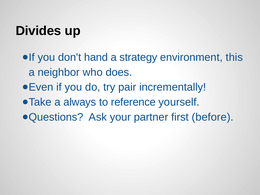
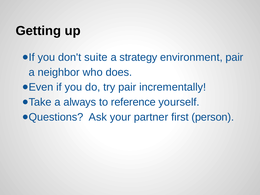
Divides: Divides -> Getting (38, 31)
hand: hand -> suite (96, 57)
environment this: this -> pair (234, 57)
before: before -> person (213, 117)
